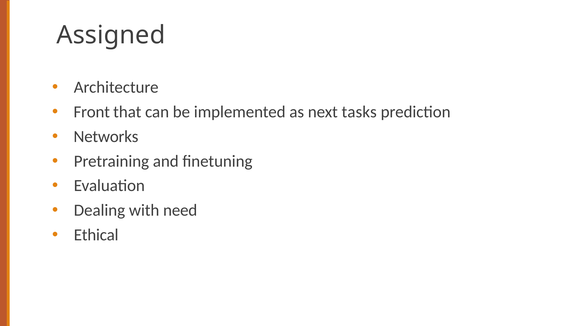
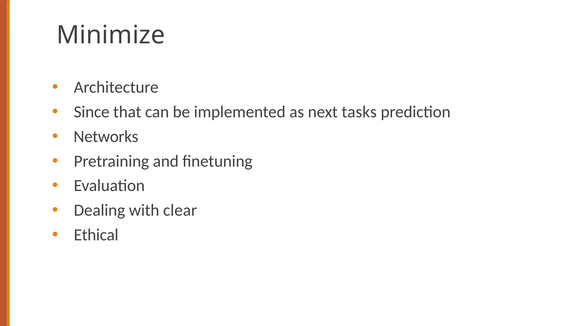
Assigned: Assigned -> Minimize (111, 35)
Front: Front -> Since (92, 112)
need: need -> clear (180, 210)
